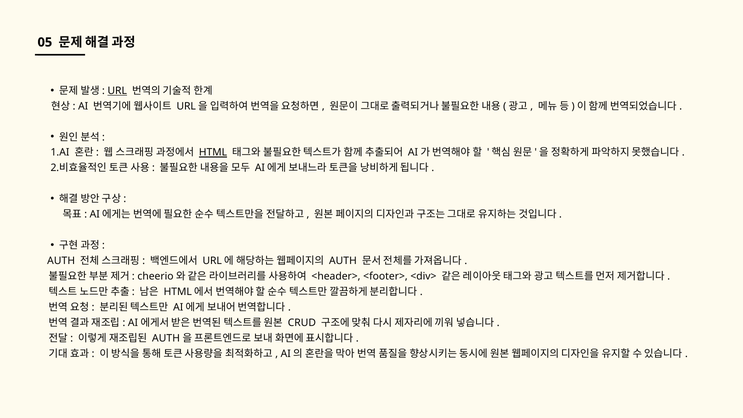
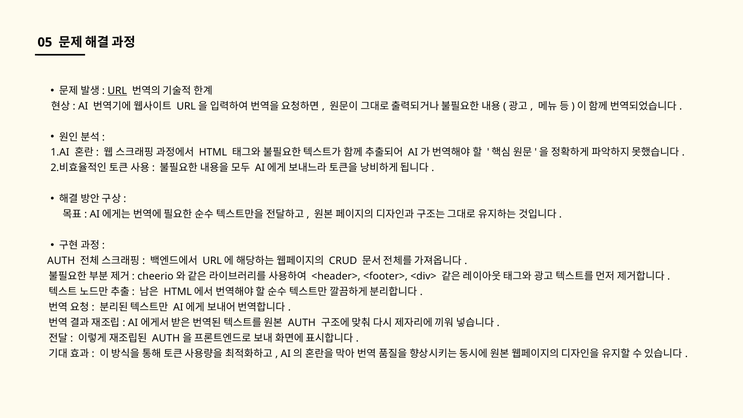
HTML underline: present -> none (213, 153)
AUTH: AUTH -> CRUD (343, 261)
CRUD: CRUD -> AUTH (302, 323)
